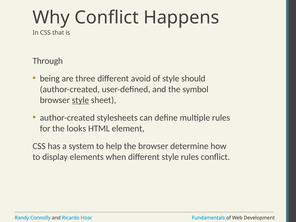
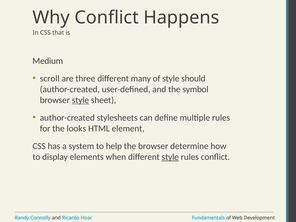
Through: Through -> Medium (48, 61)
being: being -> scroll (50, 78)
avoid: avoid -> many (141, 78)
style underline: none -> present (170, 157)
